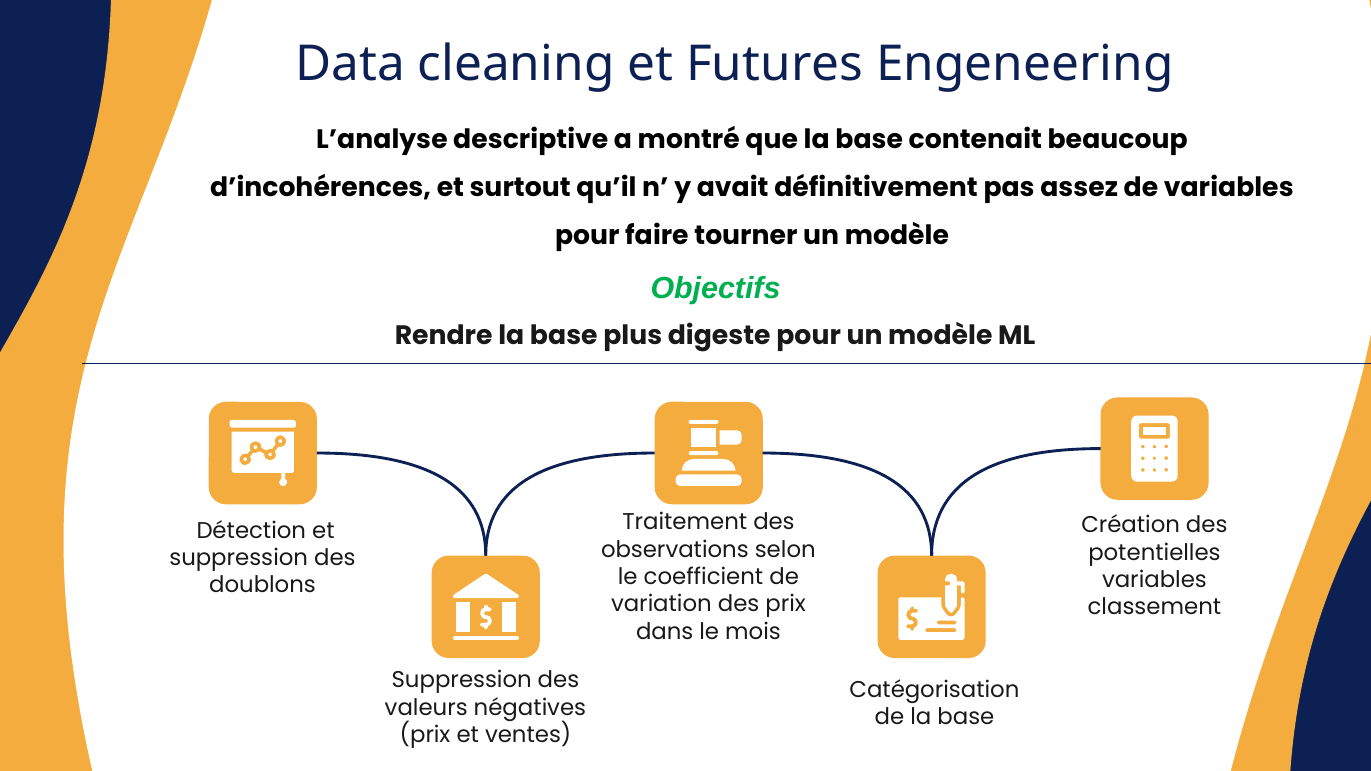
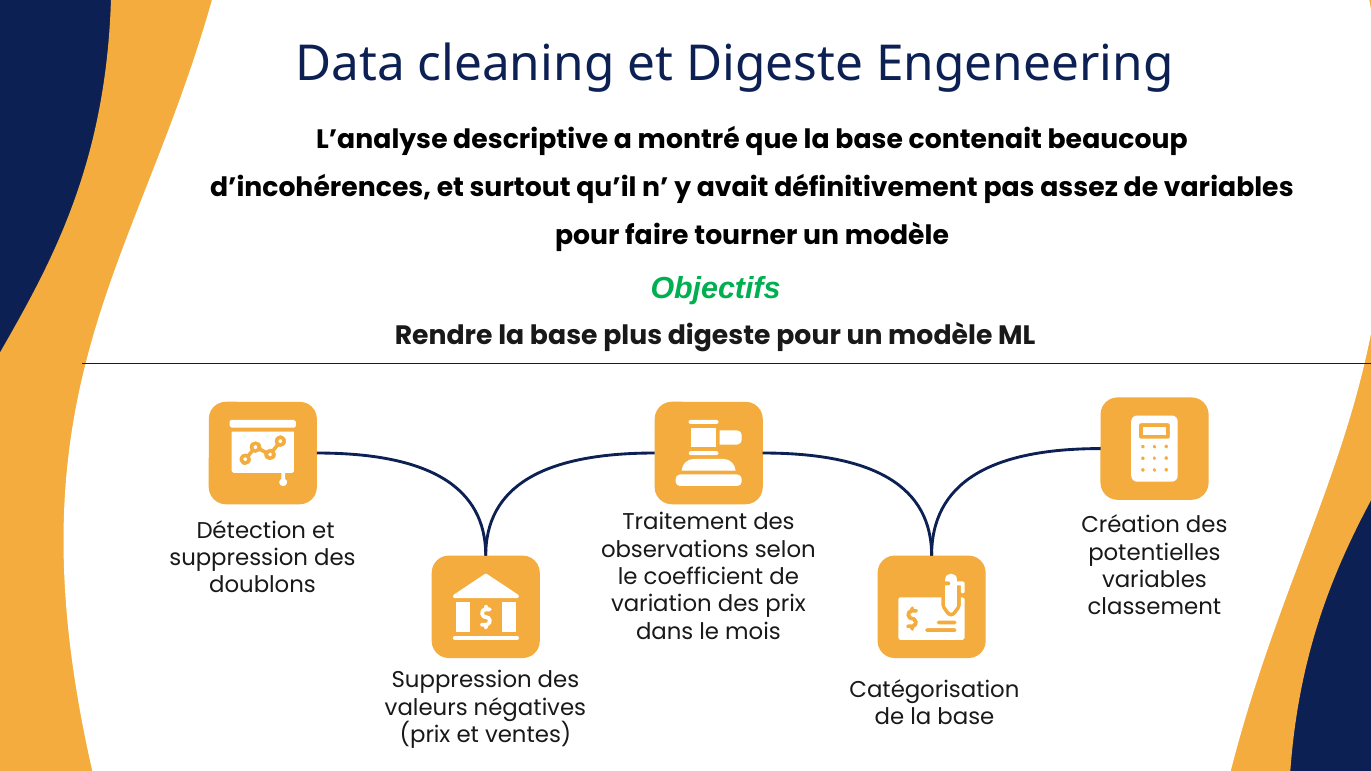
et Futures: Futures -> Digeste (775, 64)
